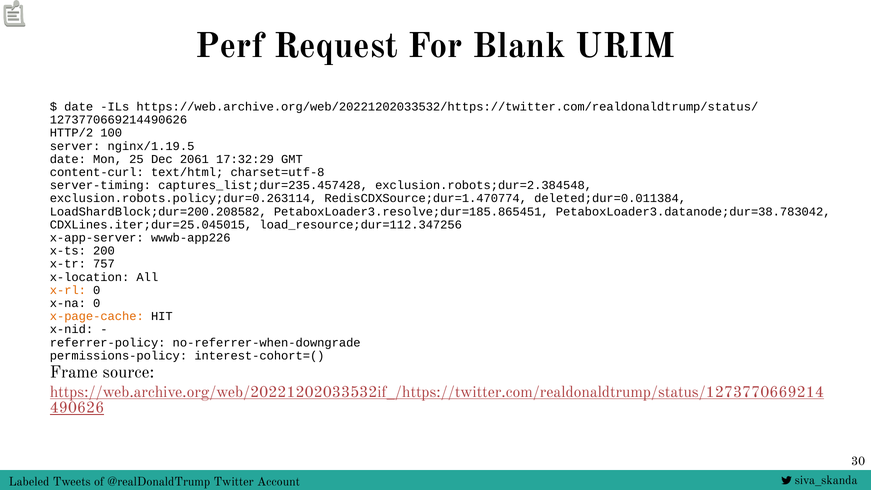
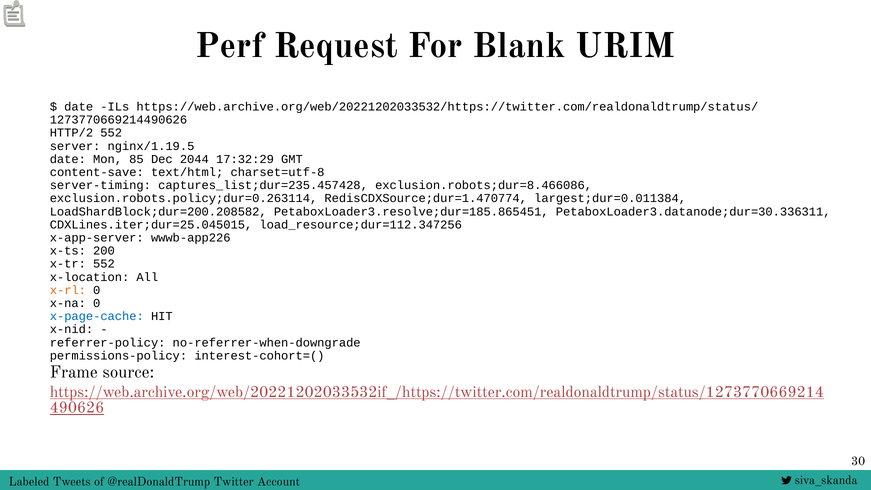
HTTP/2 100: 100 -> 552 (111, 133)
25: 25 -> 85 (136, 159)
2061: 2061 -> 2044 (194, 159)
content-curl: content-curl -> content-save (97, 172)
exclusion.robots;dur=2.384548: exclusion.robots;dur=2.384548 -> exclusion.robots;dur=8.466086 (484, 185)
deleted;dur=0.011384: deleted;dur=0.011384 -> largest;dur=0.011384 (610, 198)
PetaboxLoader3.datanode;dur=38.783042: PetaboxLoader3.datanode;dur=38.783042 -> PetaboxLoader3.datanode;dur=30.336311 (693, 212)
x-tr 757: 757 -> 552 (104, 264)
x-page-cache colour: orange -> blue (97, 316)
